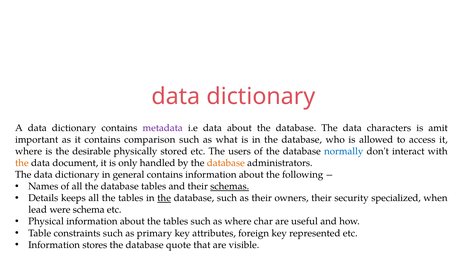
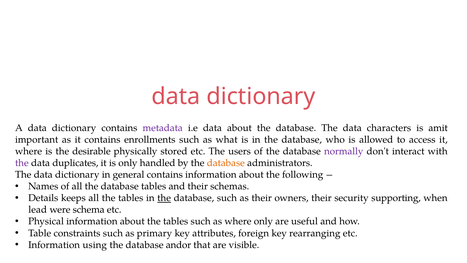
comparison: comparison -> enrollments (150, 139)
normally colour: blue -> purple (344, 151)
the colour: orange -> purple (22, 163)
document: document -> duplicates (75, 163)
schemas underline: present -> none (230, 186)
specialized: specialized -> supporting (396, 198)
where char: char -> only (263, 221)
represented: represented -> rearranging (315, 233)
stores: stores -> using (95, 245)
quote: quote -> andor (179, 245)
